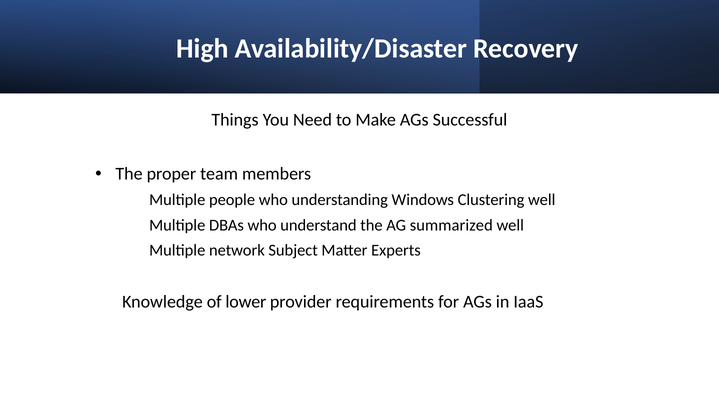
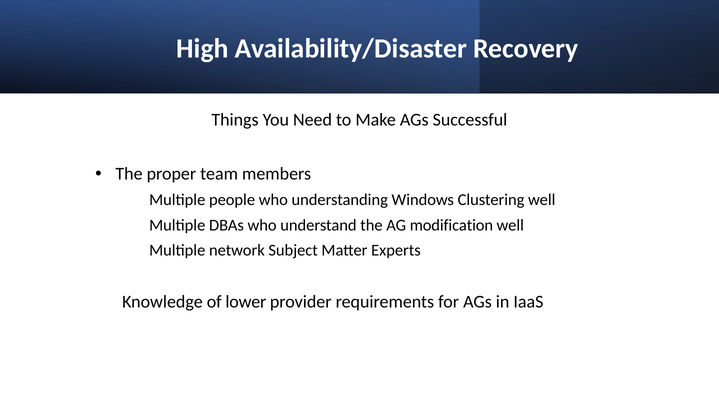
summarized: summarized -> modification (451, 225)
